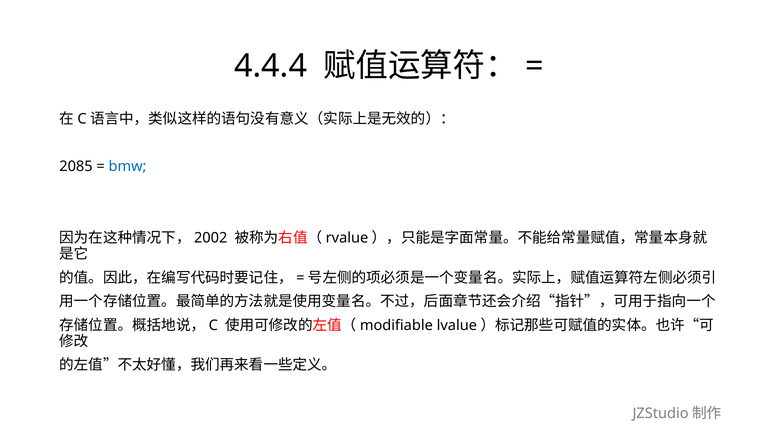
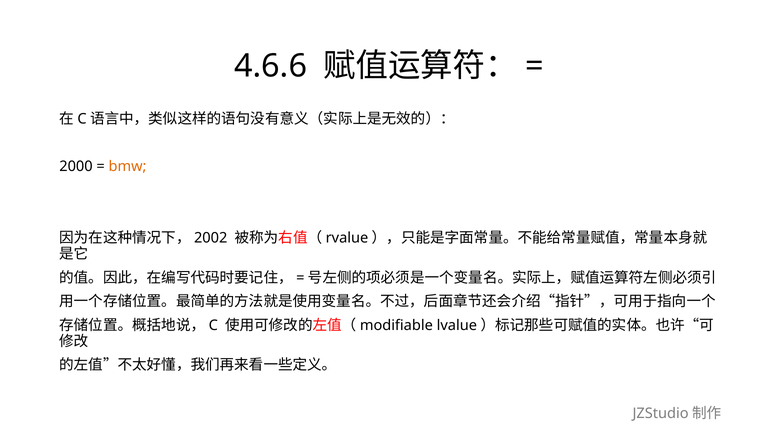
4.4.4: 4.4.4 -> 4.6.6 (271, 66)
2085: 2085 -> 2000 (76, 166)
bmw colour: blue -> orange (128, 166)
